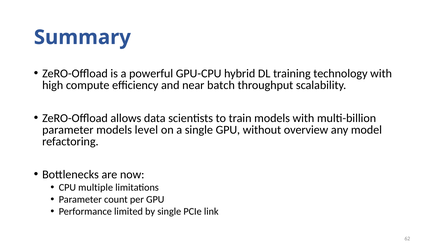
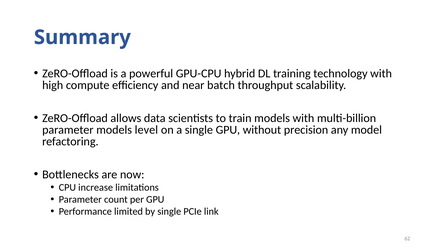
overview: overview -> precision (306, 130)
multiple: multiple -> increase (96, 187)
